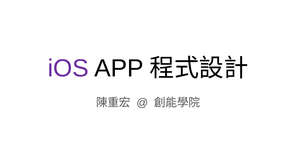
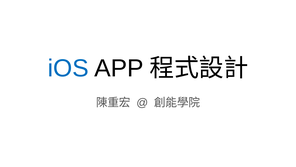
iOS colour: purple -> blue (68, 68)
